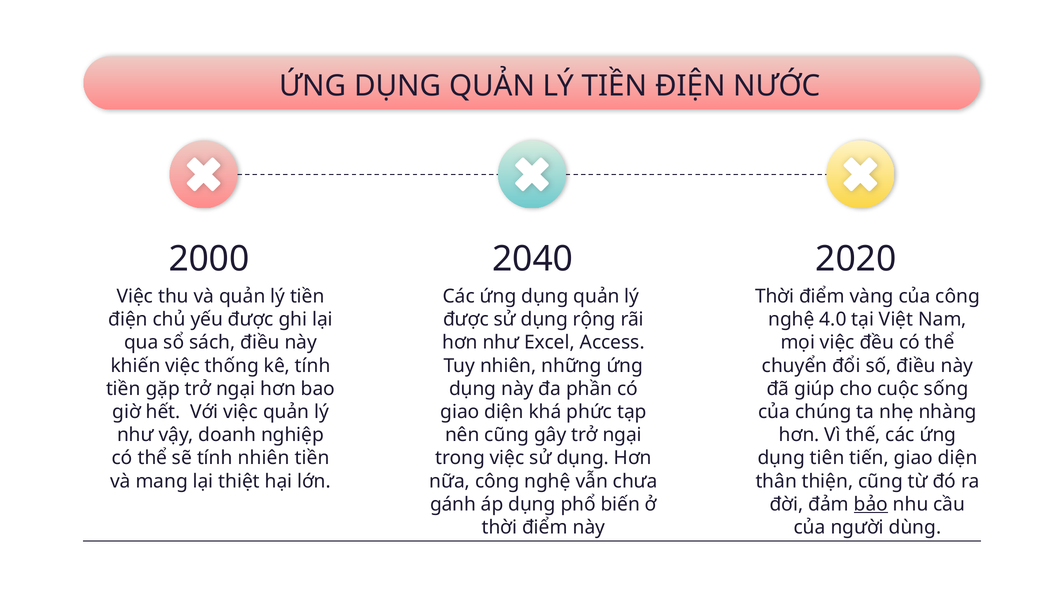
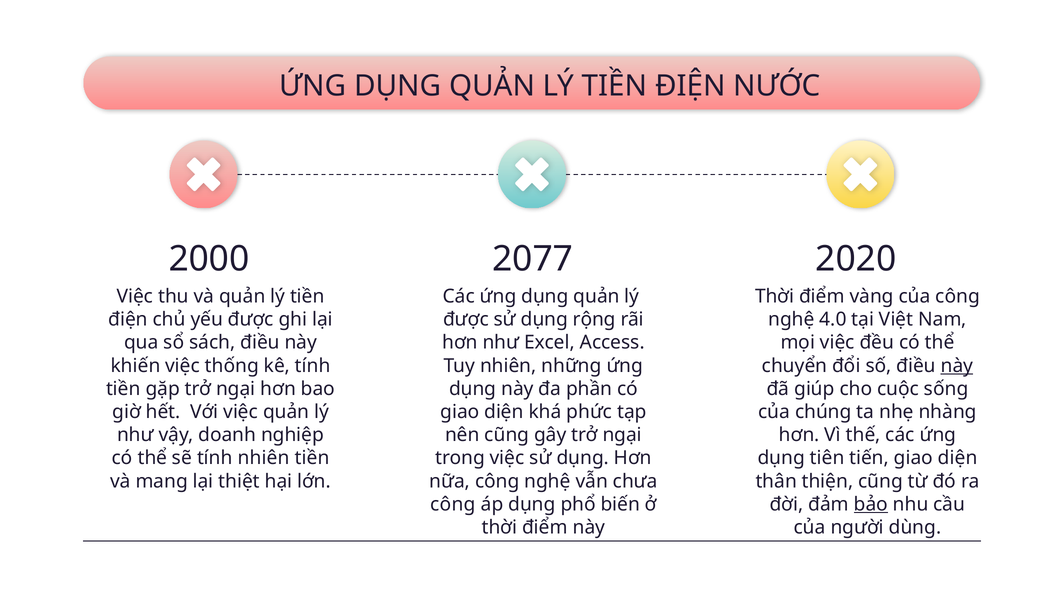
2040: 2040 -> 2077 (533, 259)
này underline: none -> present (957, 365)
gánh: gánh -> công (453, 504)
